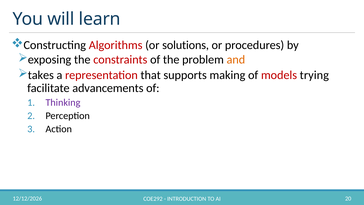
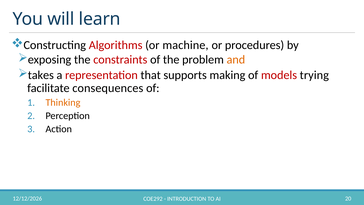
solutions: solutions -> machine (185, 45)
advancements: advancements -> consequences (108, 88)
Thinking colour: purple -> orange (63, 102)
